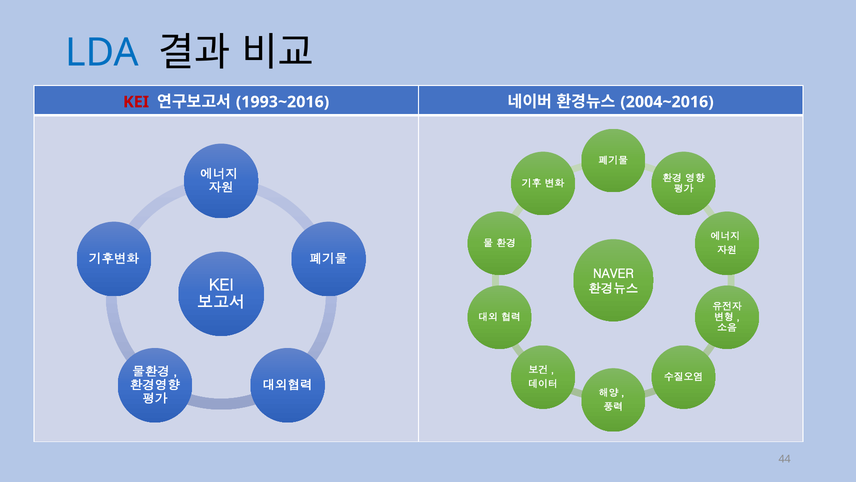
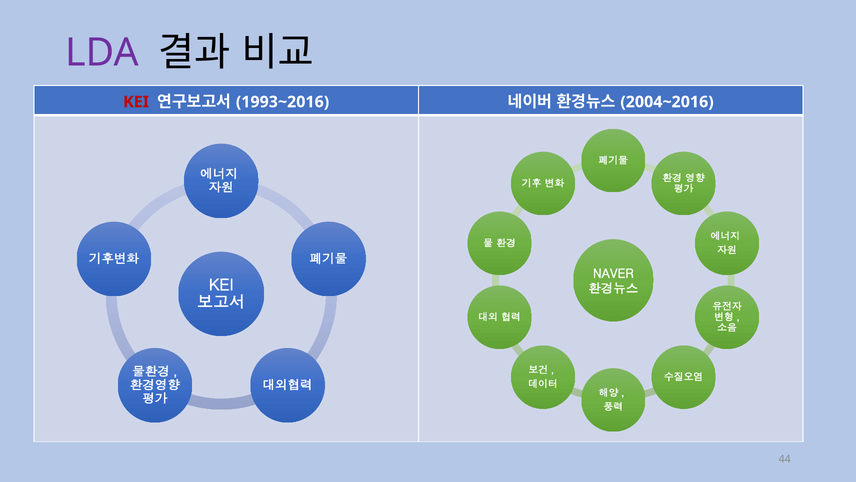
LDA colour: blue -> purple (102, 53)
